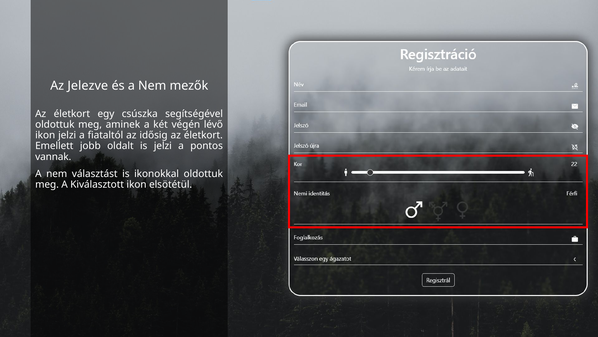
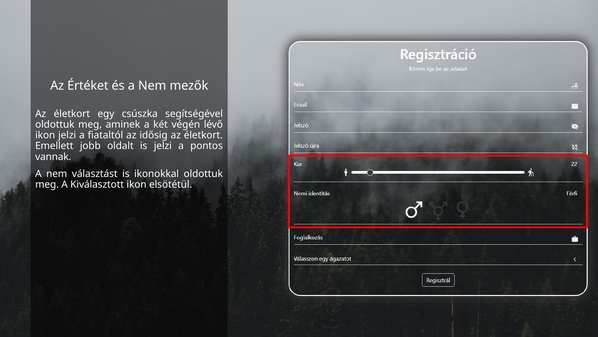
Jelezve: Jelezve -> Értéket (88, 85)
